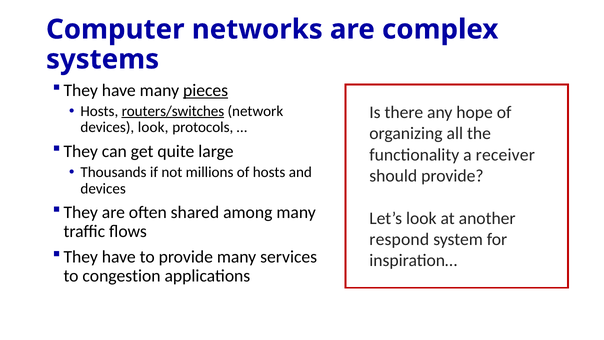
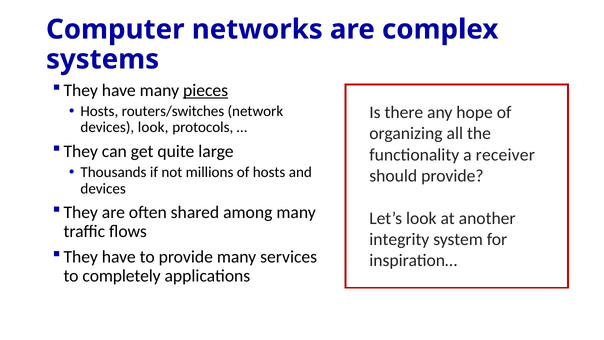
routers/switches underline: present -> none (173, 111)
respond: respond -> integrity (399, 239)
congestion: congestion -> completely (122, 276)
